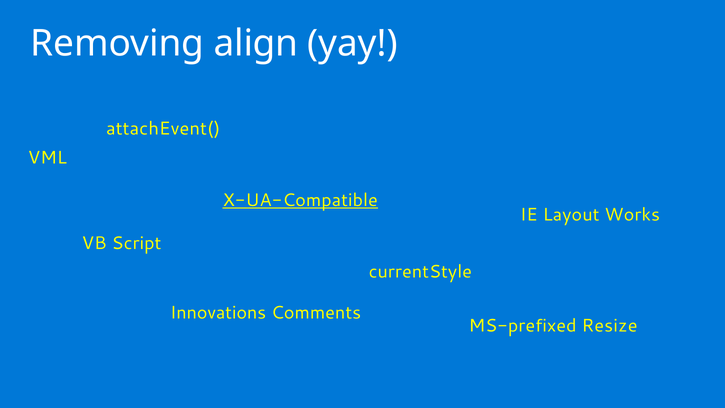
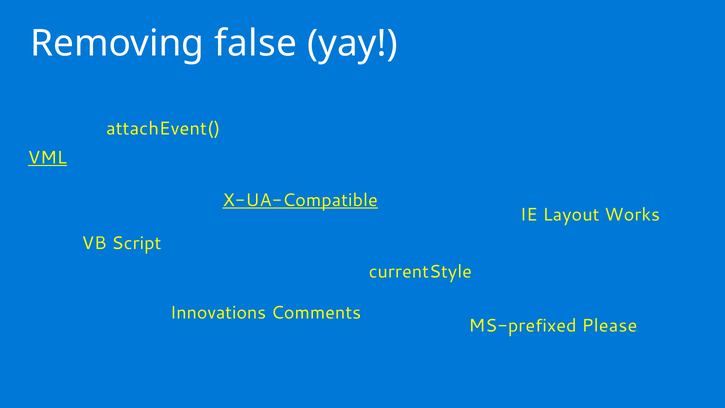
align: align -> false (256, 44)
VML underline: none -> present (47, 158)
Resize: Resize -> Please (609, 325)
